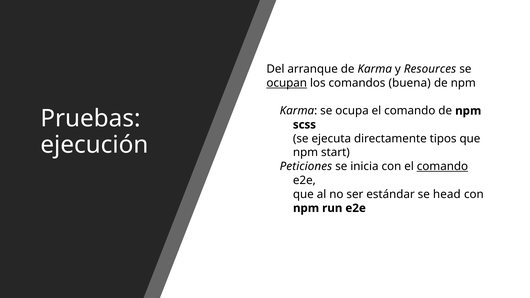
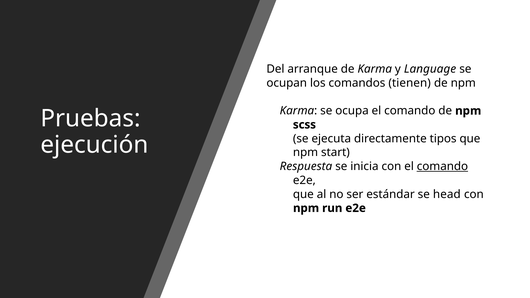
Resources: Resources -> Language (430, 69)
ocupan underline: present -> none (287, 83)
buena: buena -> tienen (410, 83)
Peticiones: Peticiones -> Respuesta (306, 166)
